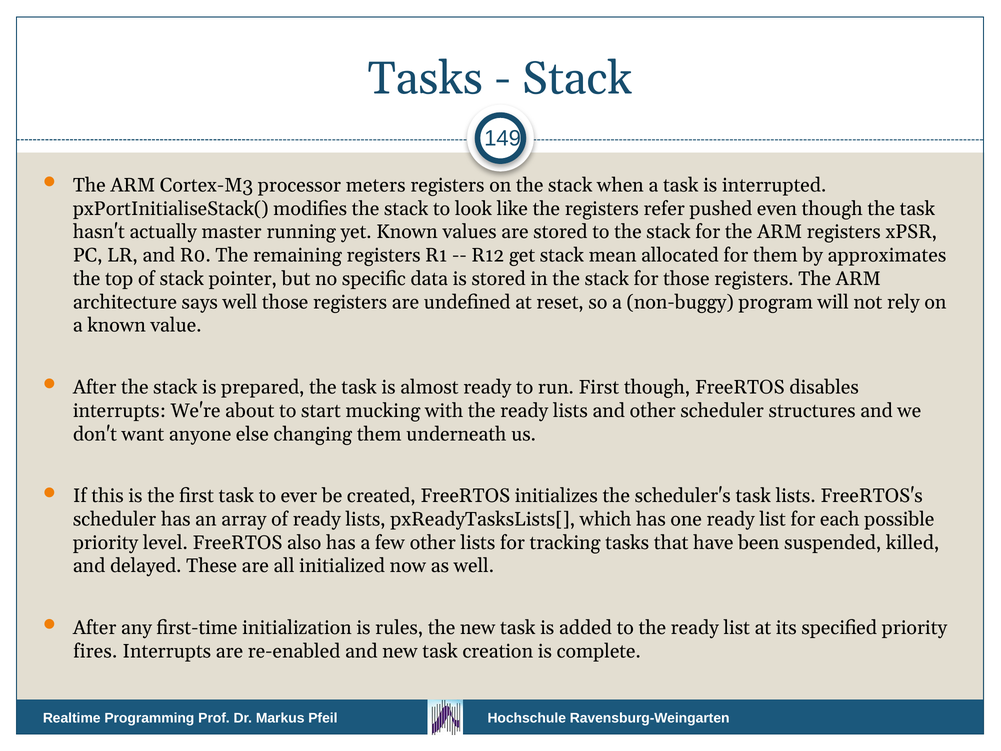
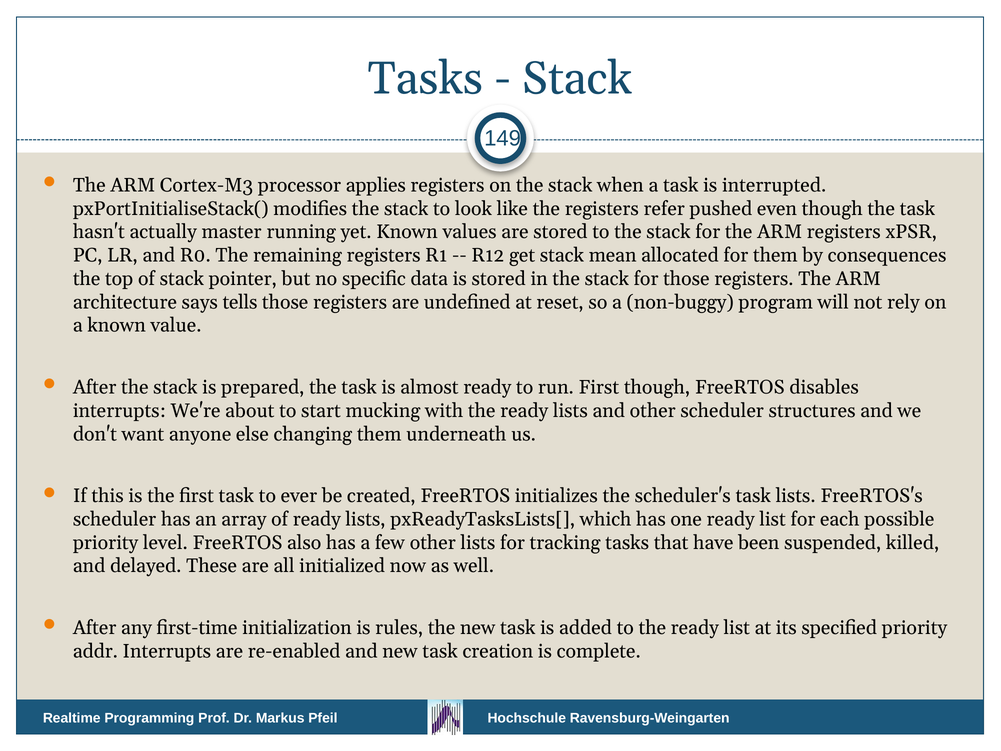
meters: meters -> applies (376, 185)
approximates: approximates -> consequences (887, 255)
says well: well -> tells (240, 302)
fires: fires -> addr (95, 651)
